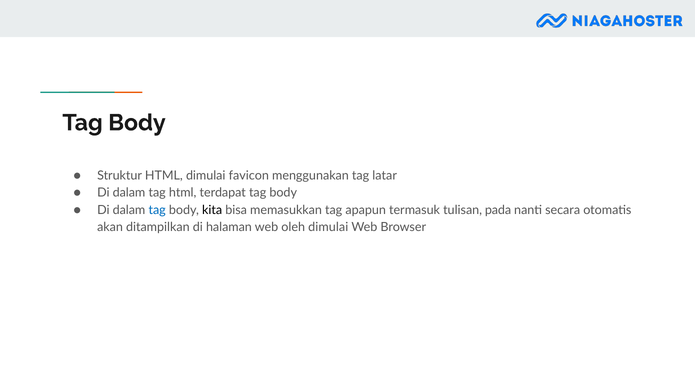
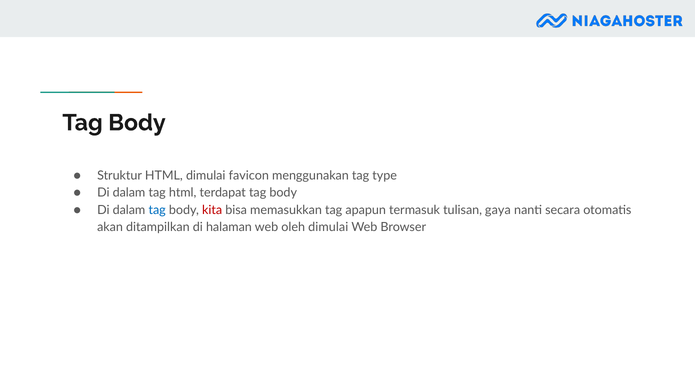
latar: latar -> type (385, 176)
kita colour: black -> red (212, 210)
pada: pada -> gaya (498, 210)
